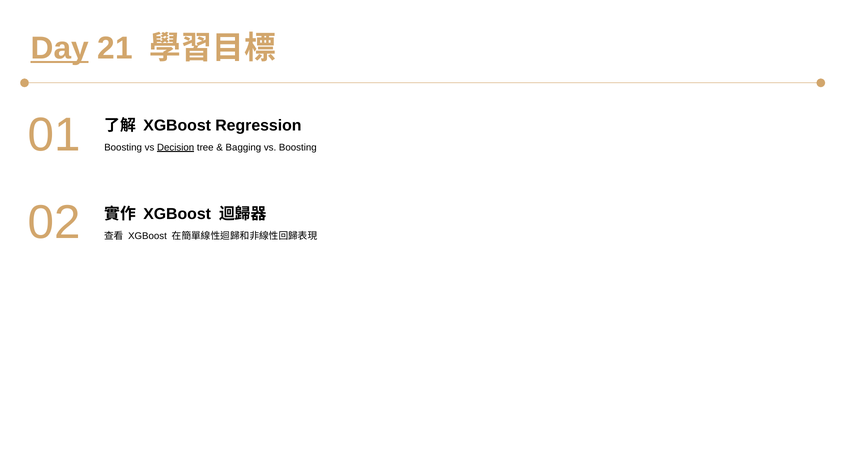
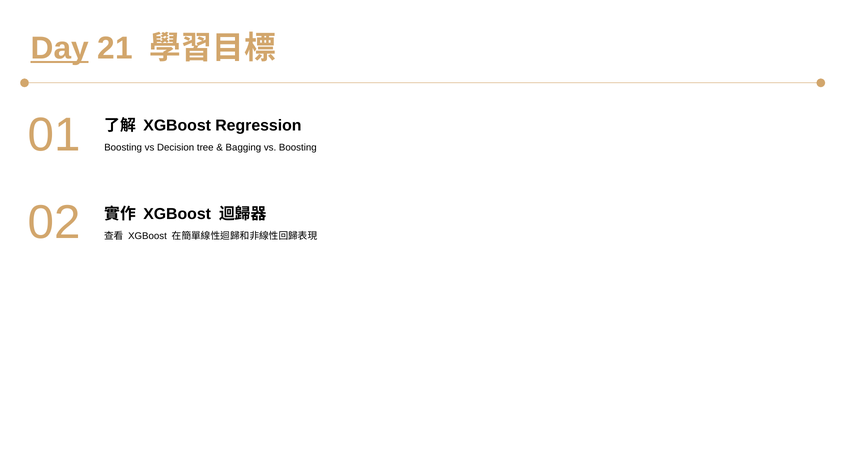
Decision underline: present -> none (176, 147)
